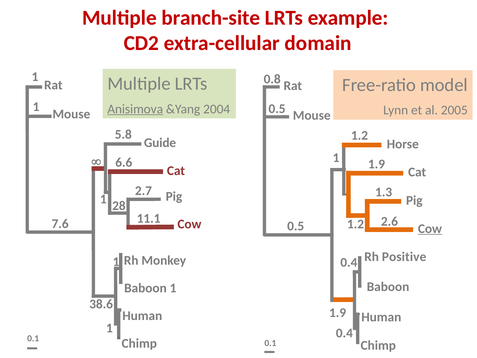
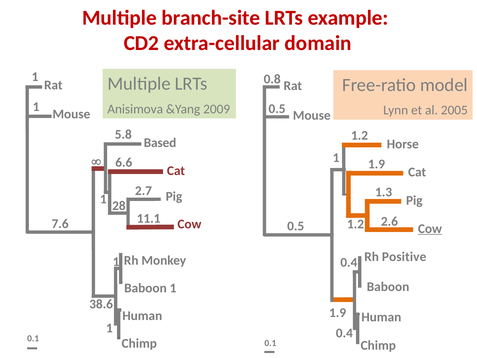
Anisimova underline: present -> none (135, 109)
2004: 2004 -> 2009 (217, 109)
Guide: Guide -> Based (160, 143)
